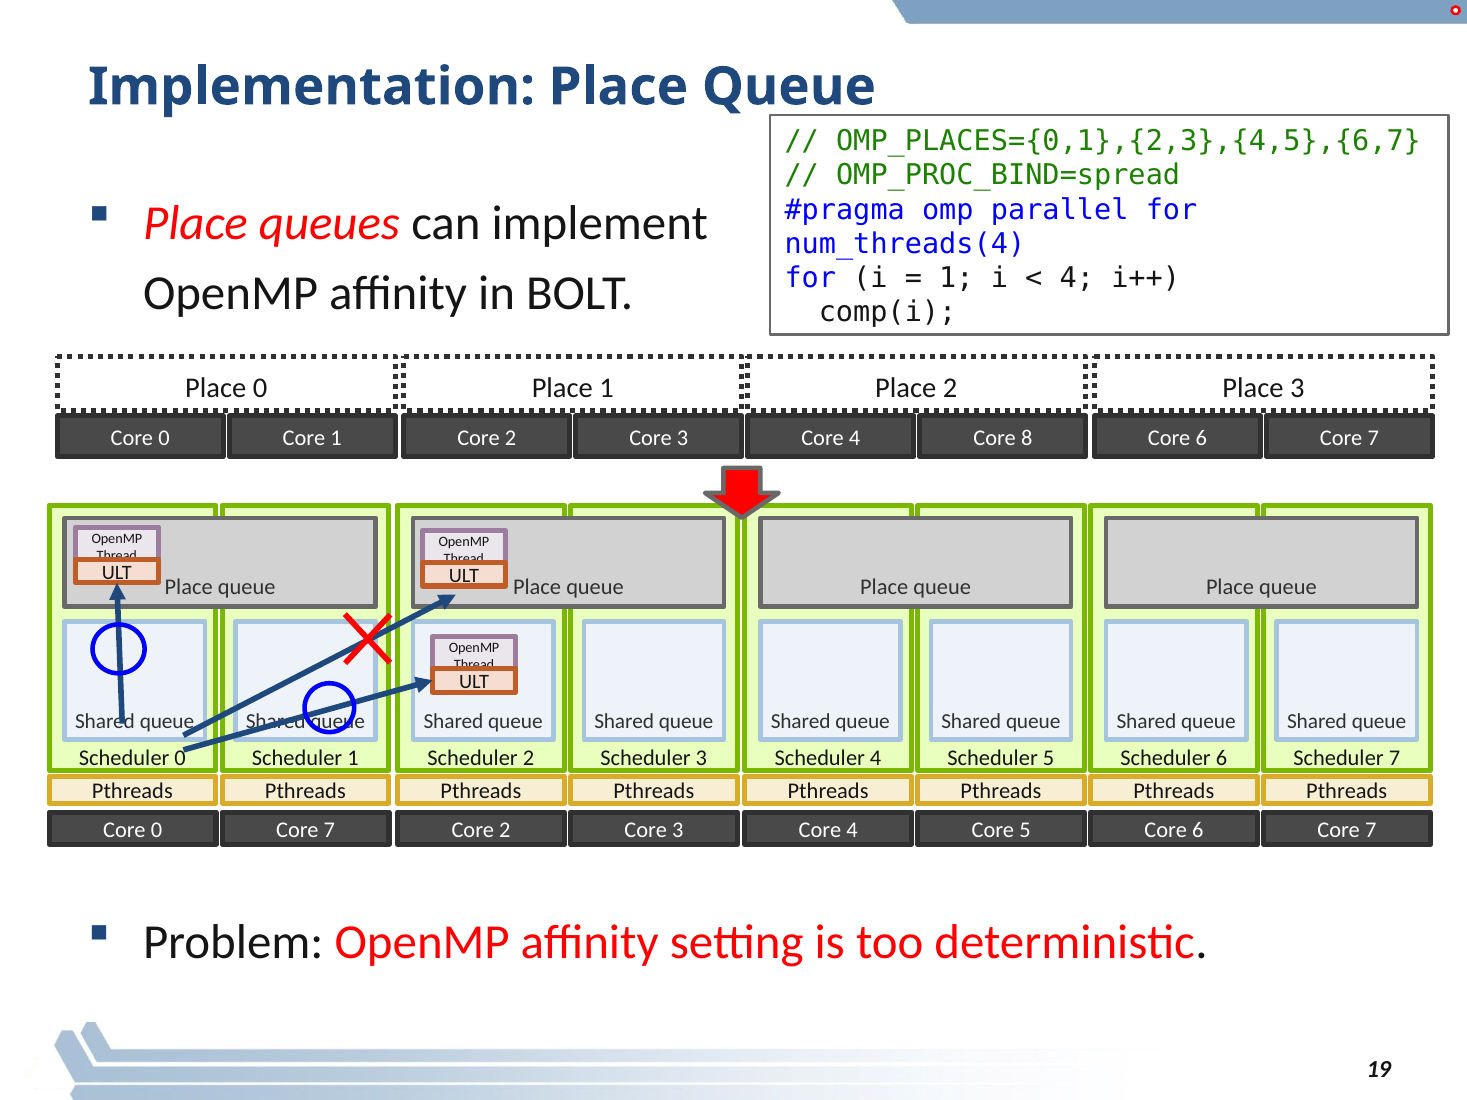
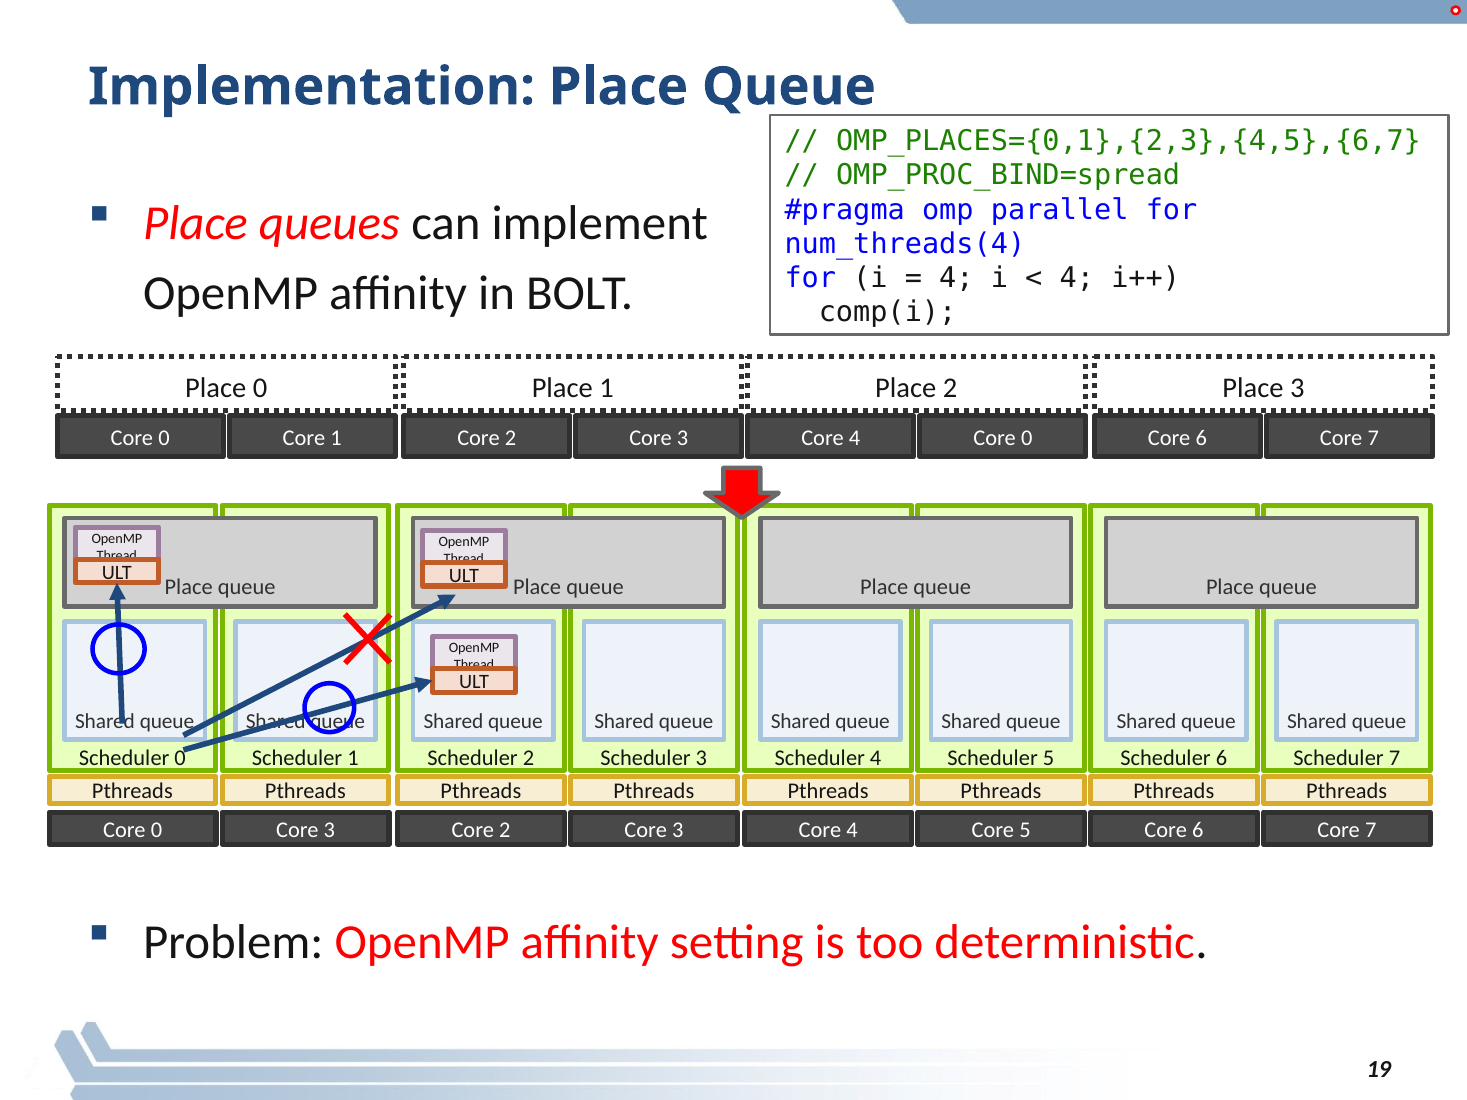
1: 1 -> 4 (956, 278)
4 Core 8: 8 -> 0 (1027, 438)
0 Core 7: 7 -> 3 (329, 830)
